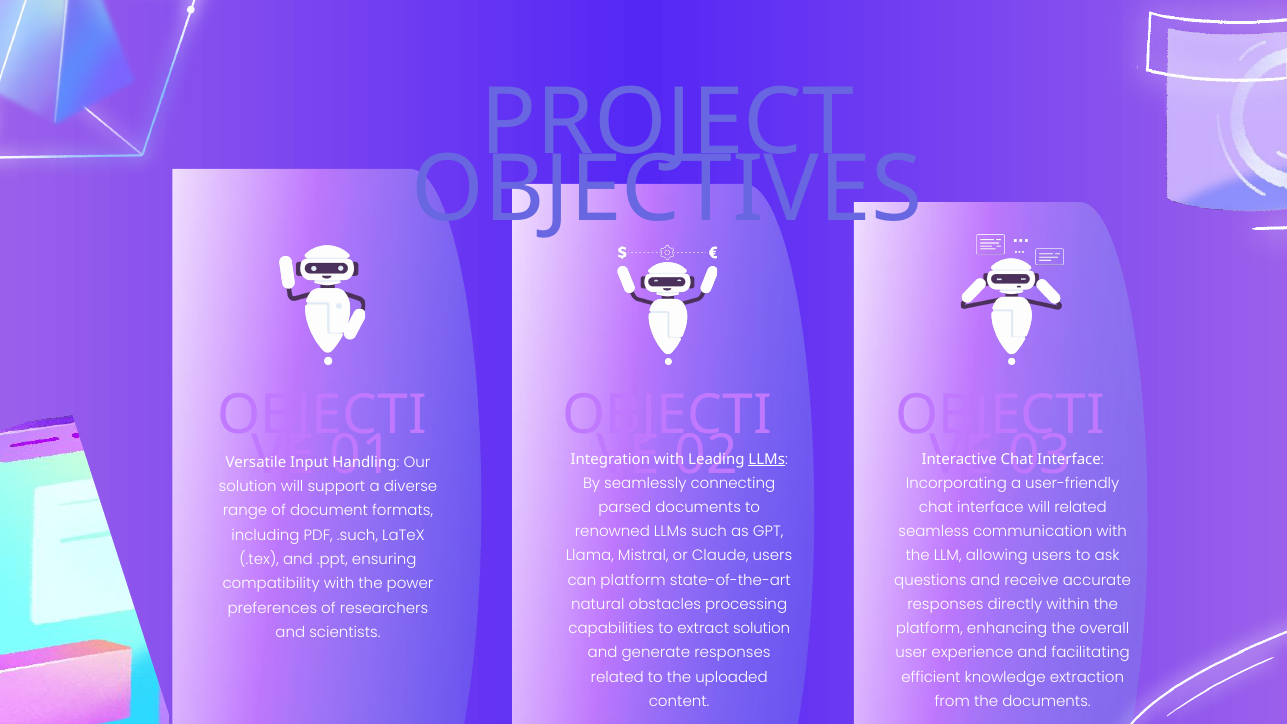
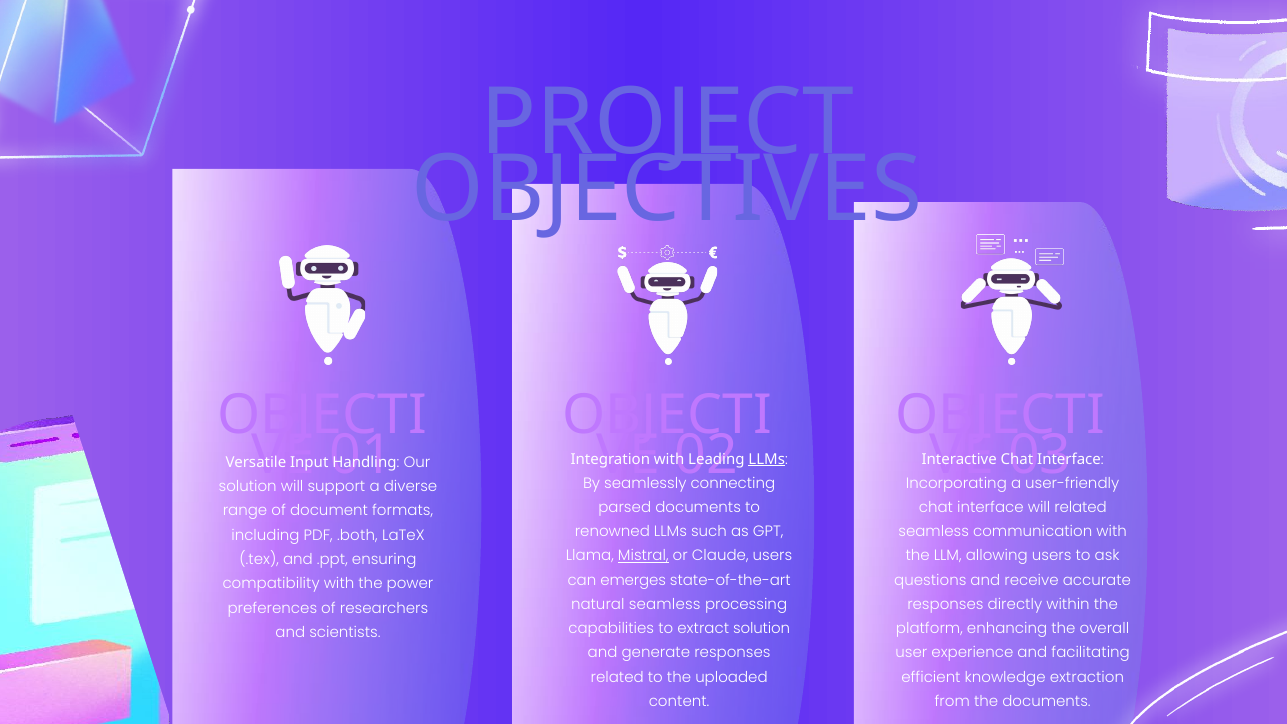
.such: .such -> .both (357, 535)
Mistral underline: none -> present (643, 556)
can platform: platform -> emerges (633, 580)
natural obstacles: obstacles -> seamless (665, 604)
